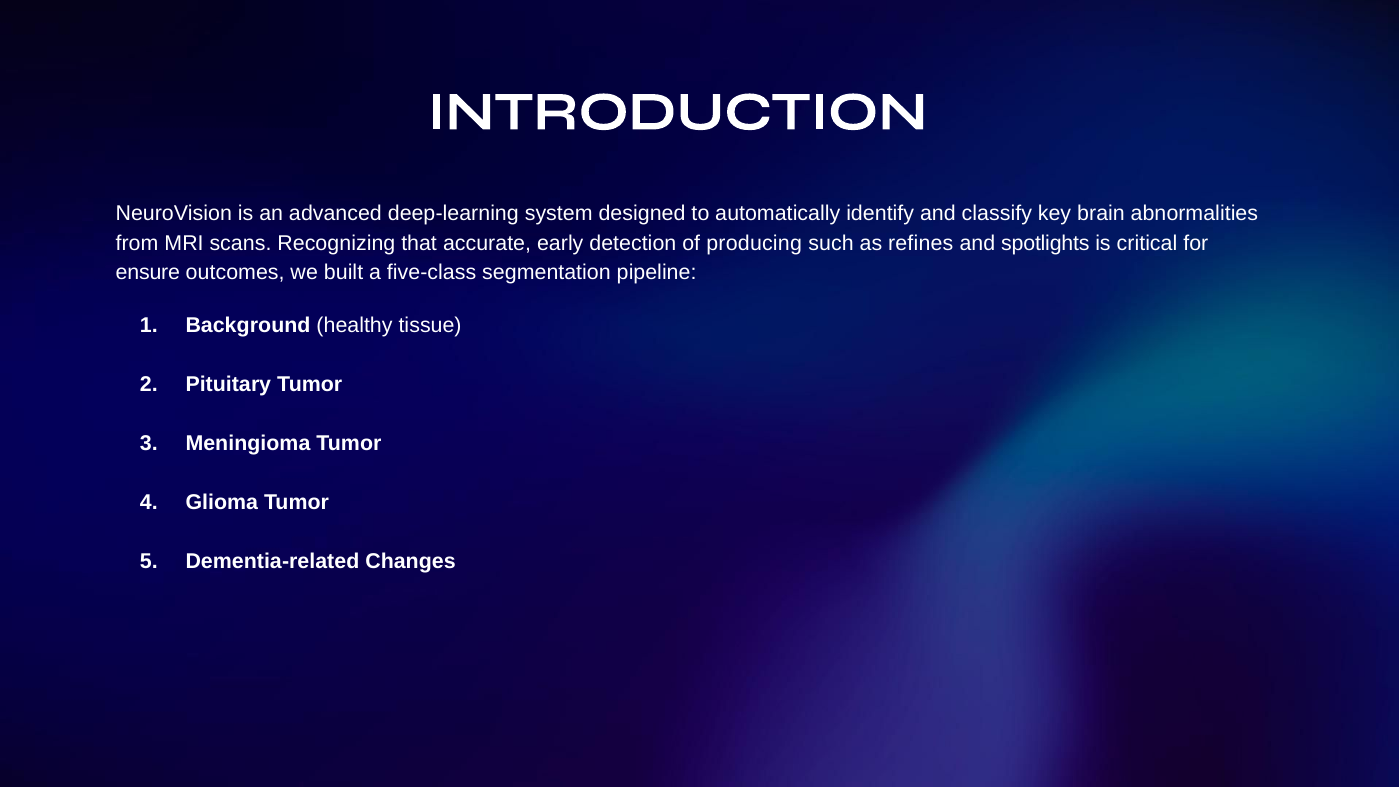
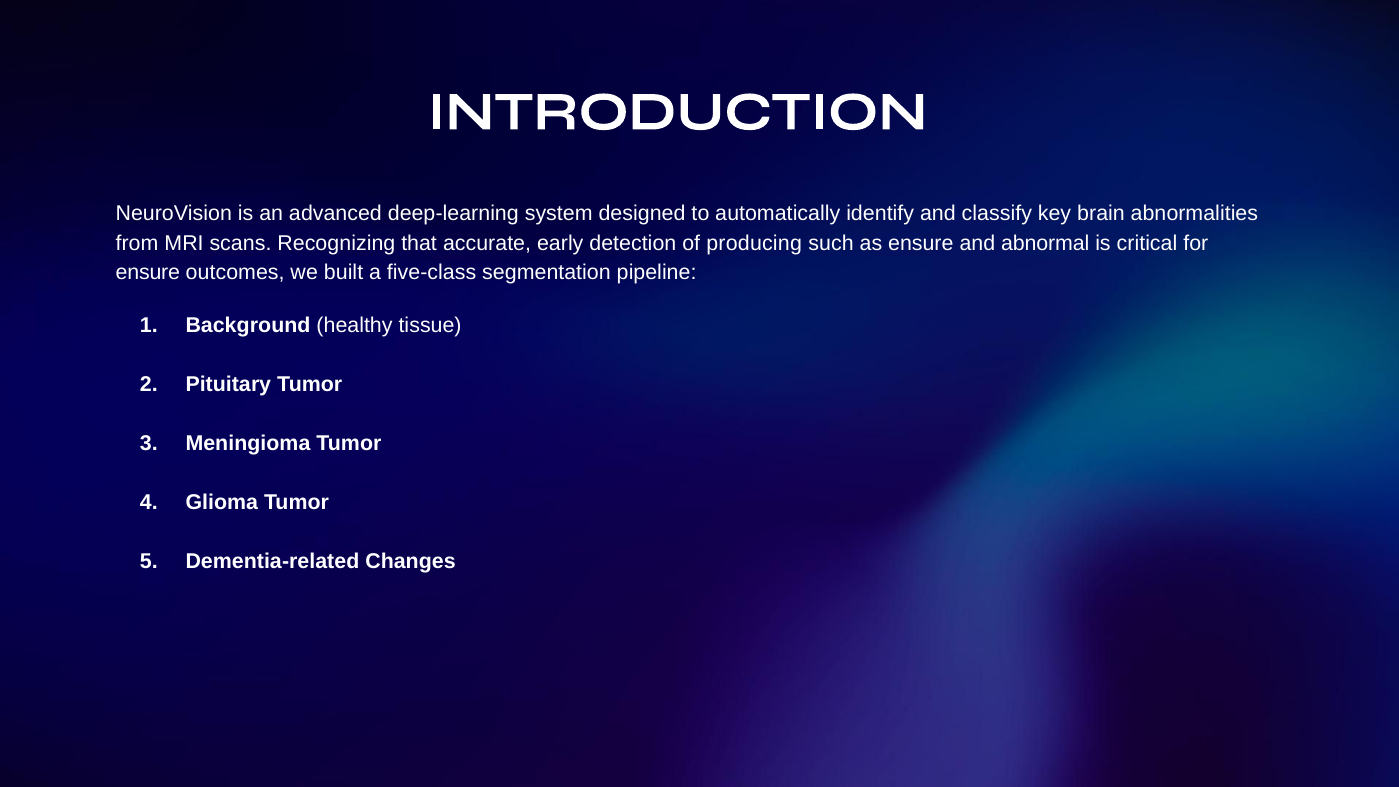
as refines: refines -> ensure (921, 243)
spotlights: spotlights -> abnormal (1045, 243)
